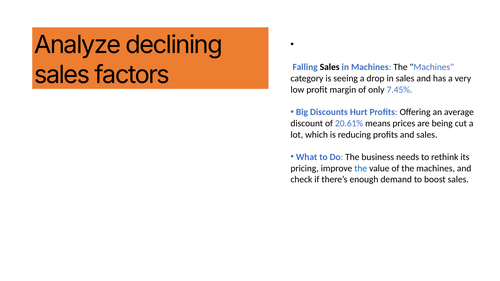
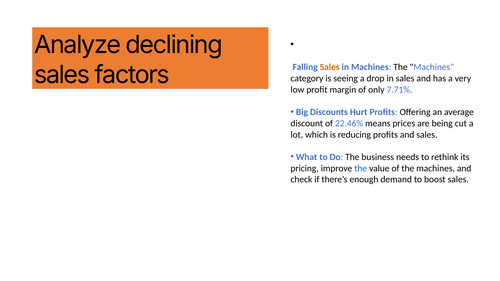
Sales colour: black -> orange (330, 67)
7.45%: 7.45% -> 7.71% (399, 90)
20.61%: 20.61% -> 22.46% (349, 123)
